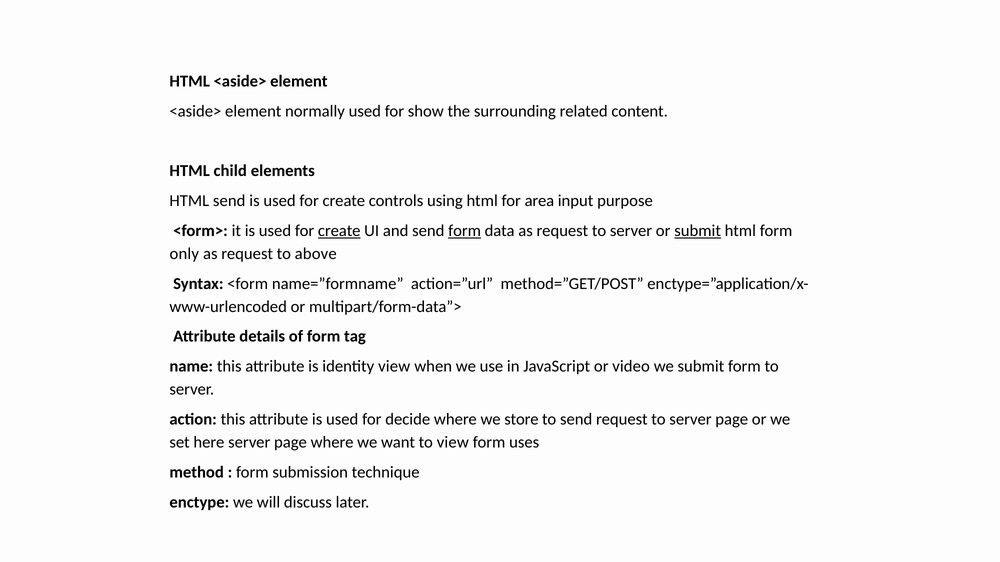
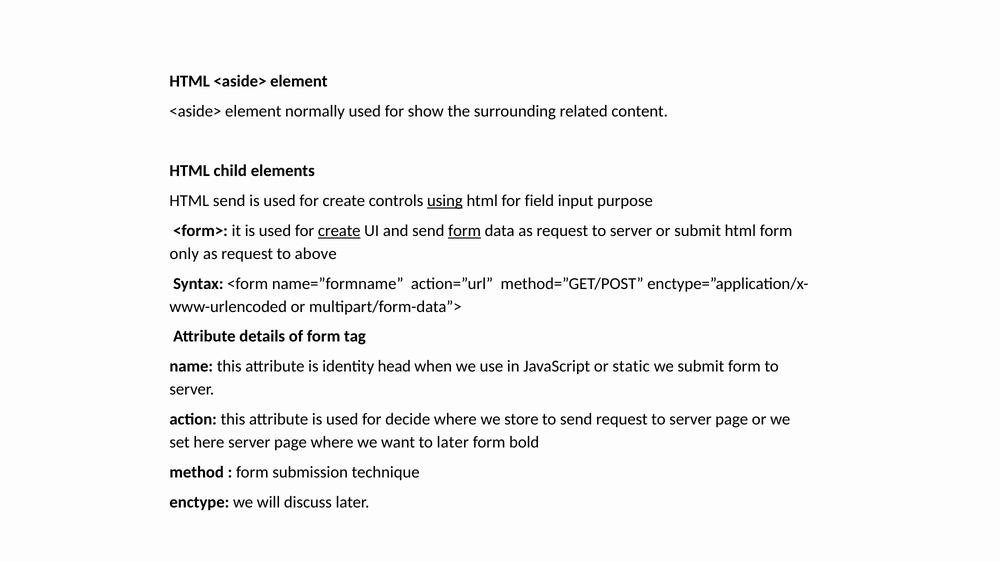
using underline: none -> present (445, 201)
area: area -> field (539, 201)
submit underline: present -> none (698, 231)
identity view: view -> head (394, 367)
video: video -> static (631, 367)
to view: view -> later (453, 443)
uses: uses -> bold (524, 443)
